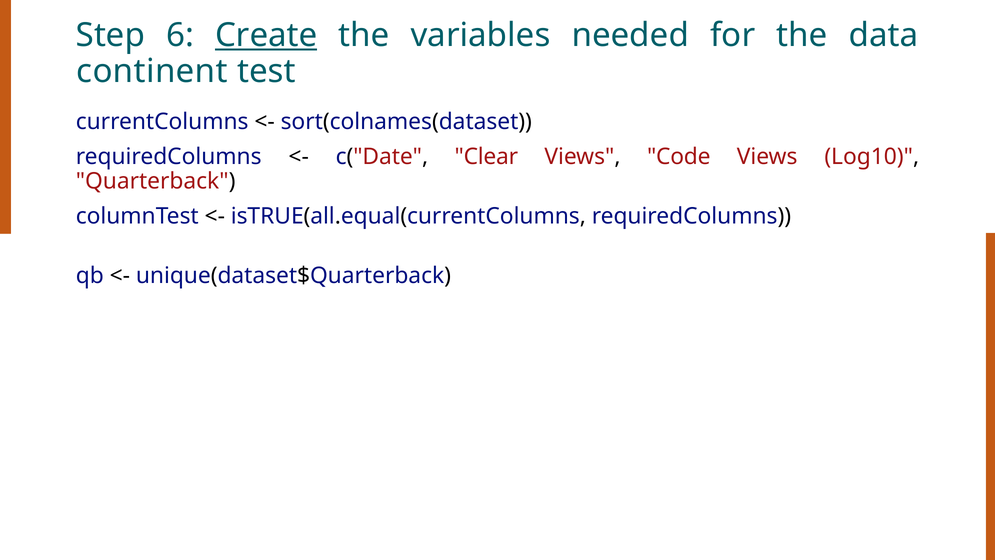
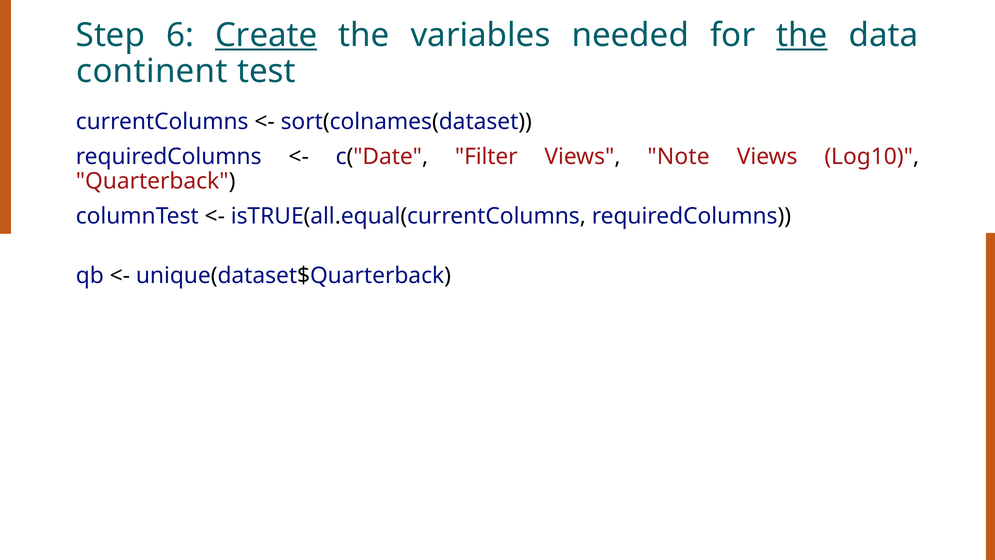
the underline: none -> present (802, 35)
Clear: Clear -> Filter (486, 157)
Code: Code -> Note (679, 157)
